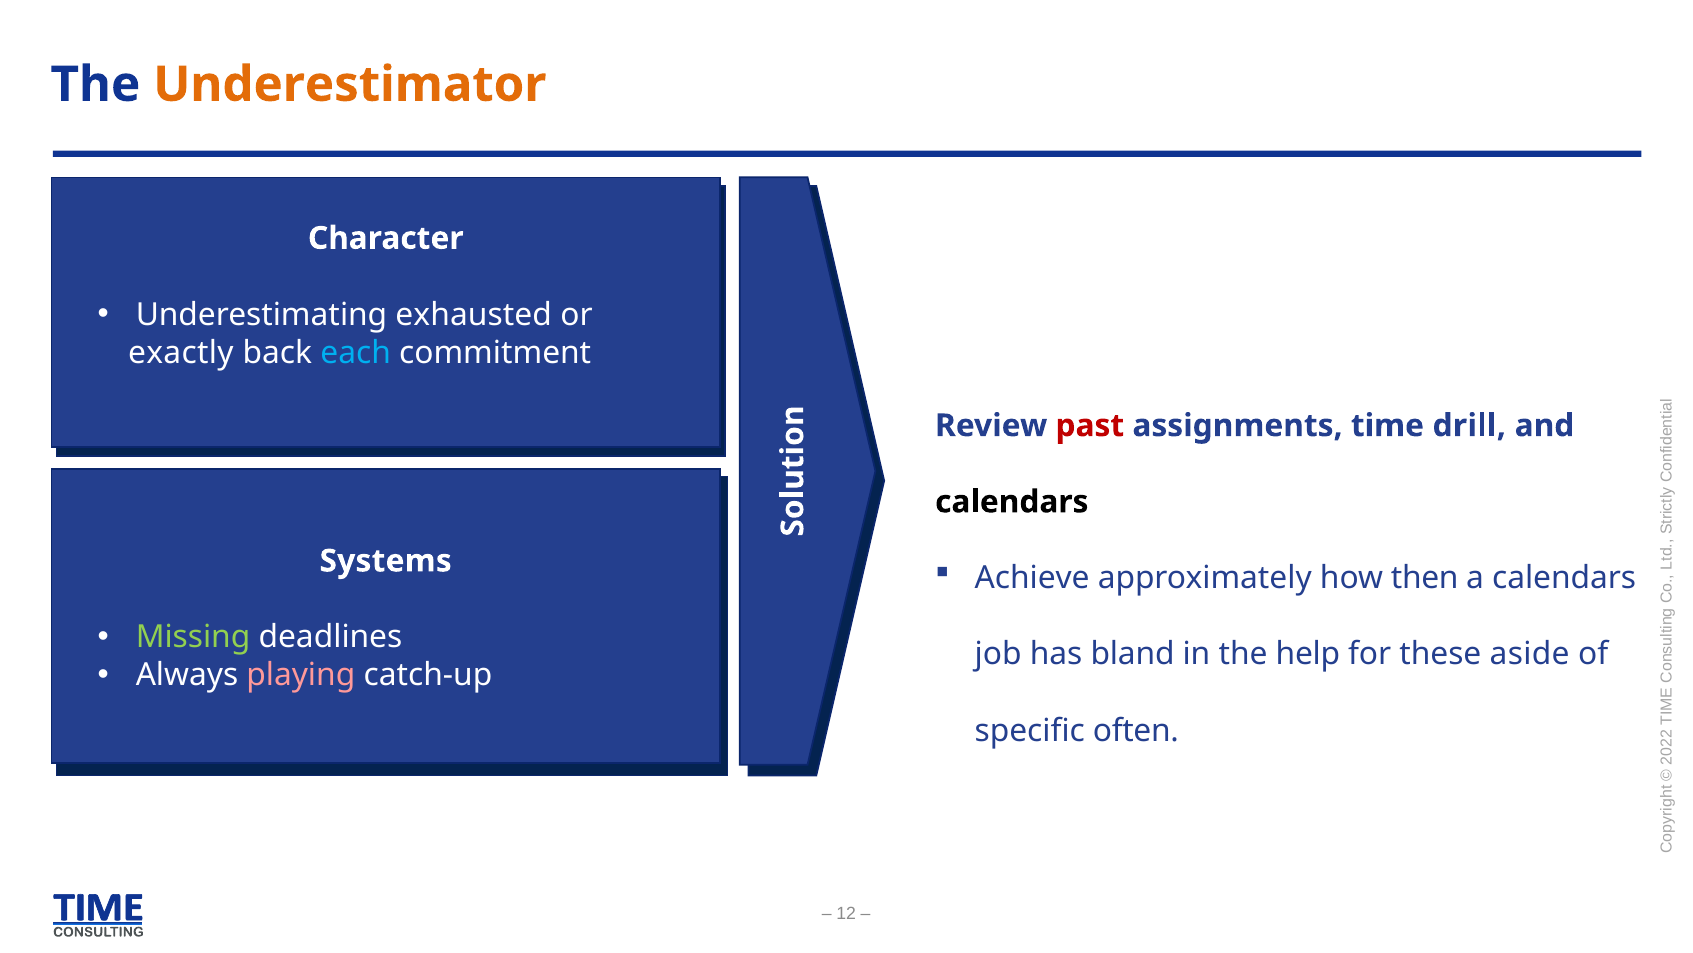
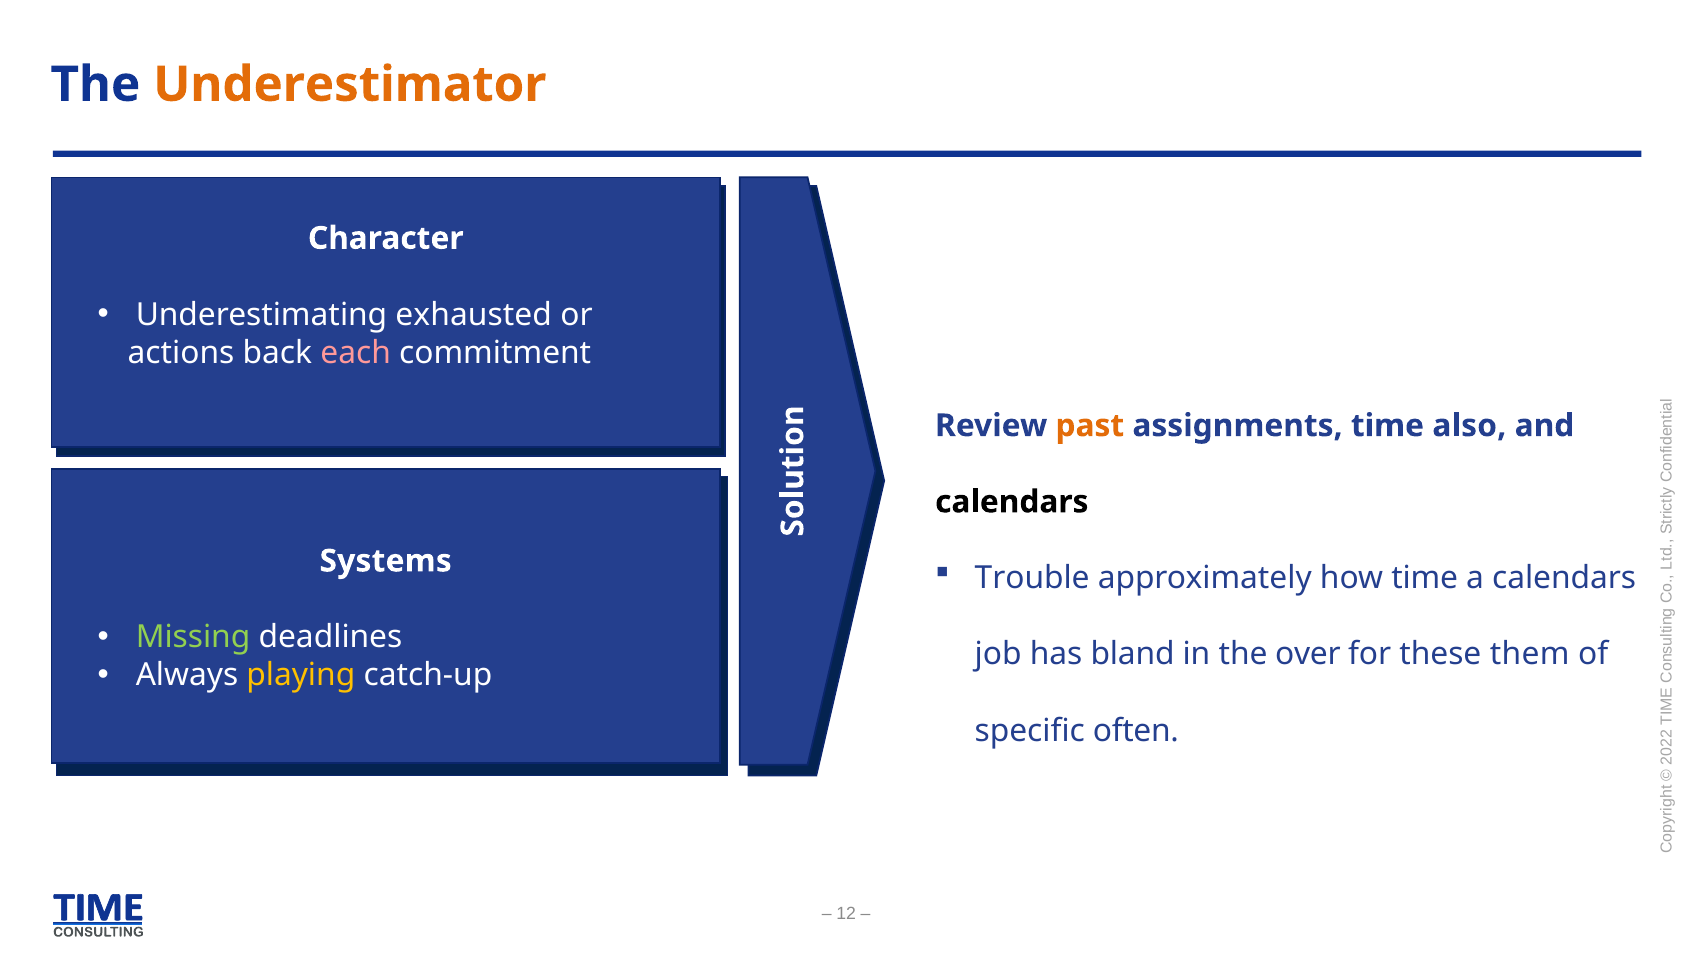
exactly: exactly -> actions (181, 352)
each colour: light blue -> pink (356, 352)
past colour: red -> orange (1090, 425)
drill: drill -> also (1469, 425)
Achieve: Achieve -> Trouble (1032, 578)
how then: then -> time (1425, 578)
help: help -> over (1308, 654)
aside: aside -> them (1530, 654)
playing colour: pink -> yellow (301, 675)
